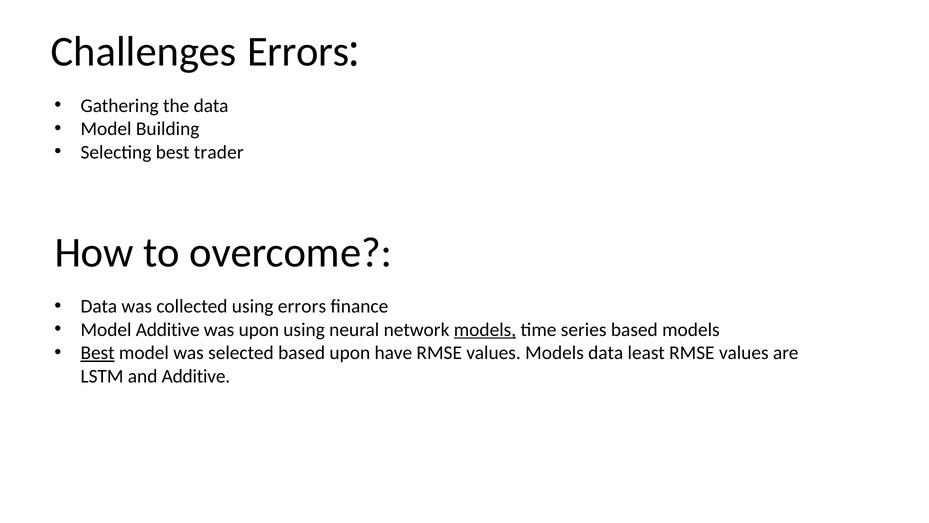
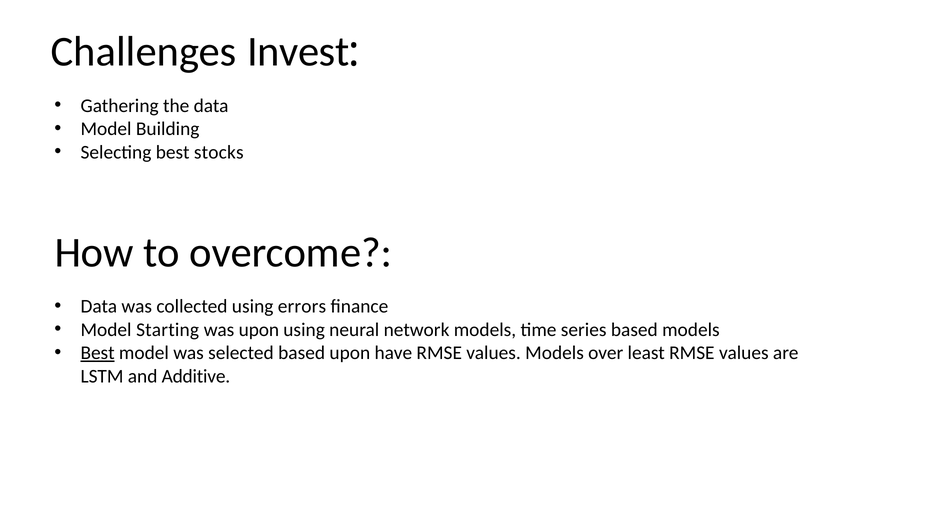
Challenges Errors: Errors -> Invest (298, 52)
trader: trader -> stocks (219, 152)
Model Additive: Additive -> Starting (168, 329)
models underline: present -> none (485, 329)
Models data: data -> over (606, 353)
